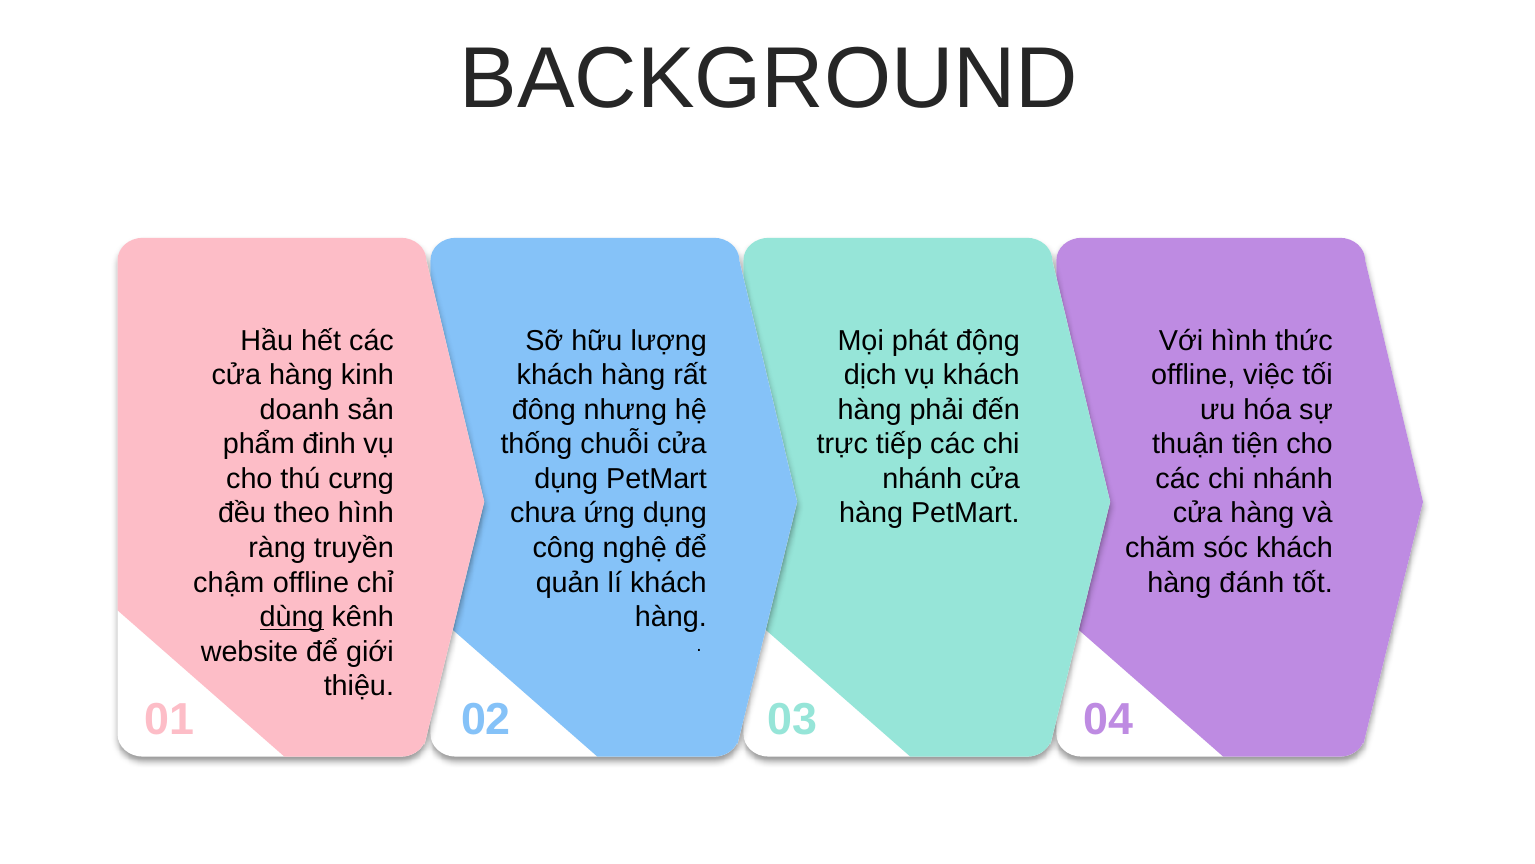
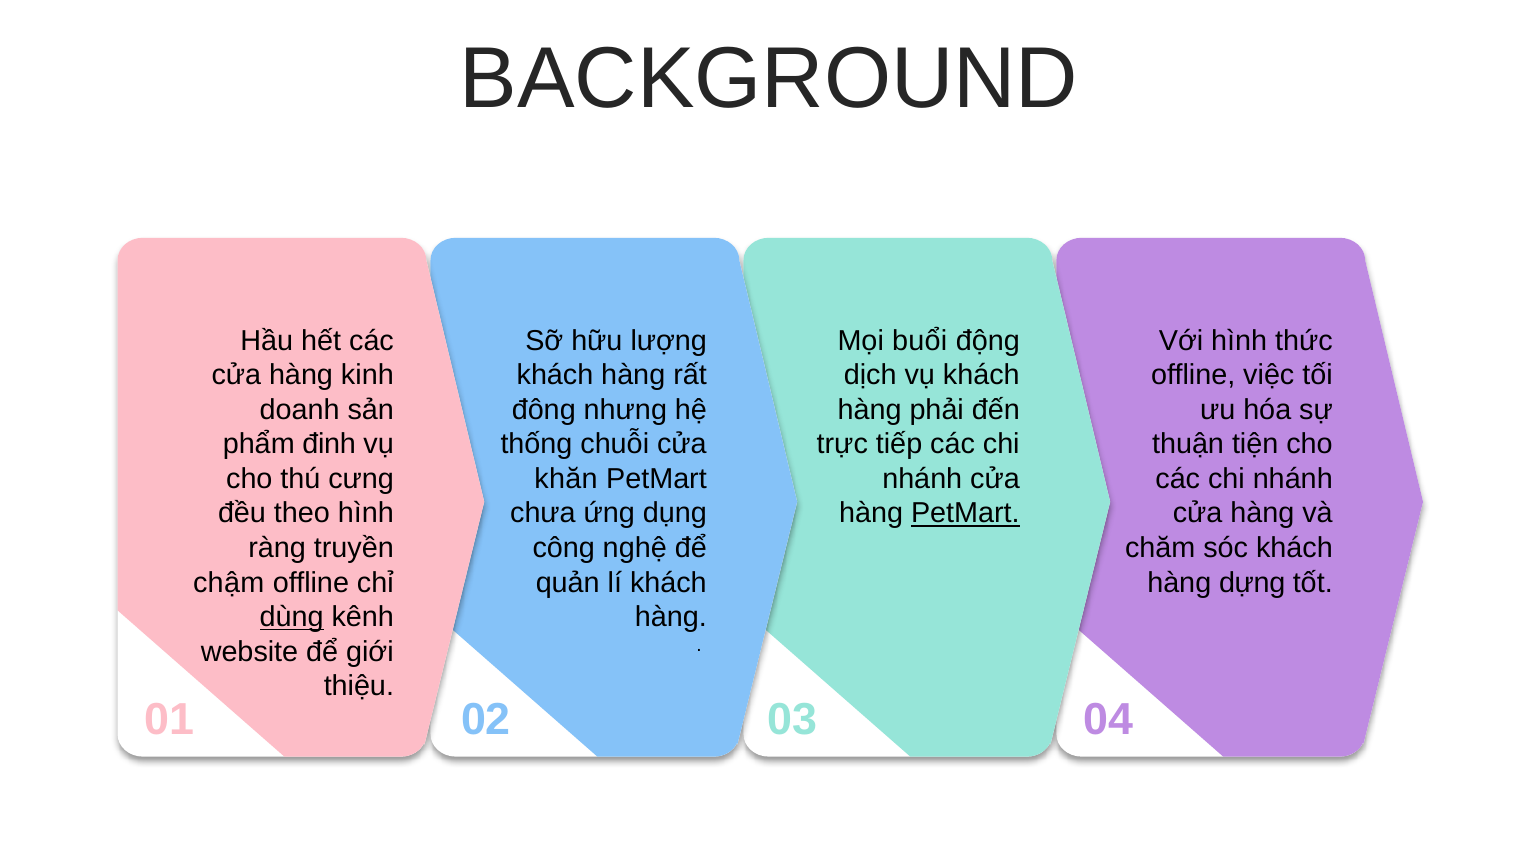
phát: phát -> buổi (920, 340)
dụng: dụng -> khăn (566, 479)
PetMart underline: none -> present (965, 513)
đánh: đánh -> dựng (1252, 582)
